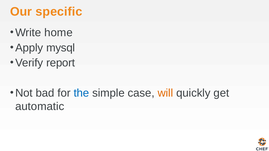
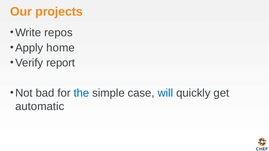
specific: specific -> projects (59, 12)
home: home -> repos (58, 33)
mysql: mysql -> home (61, 48)
will colour: orange -> blue (165, 93)
